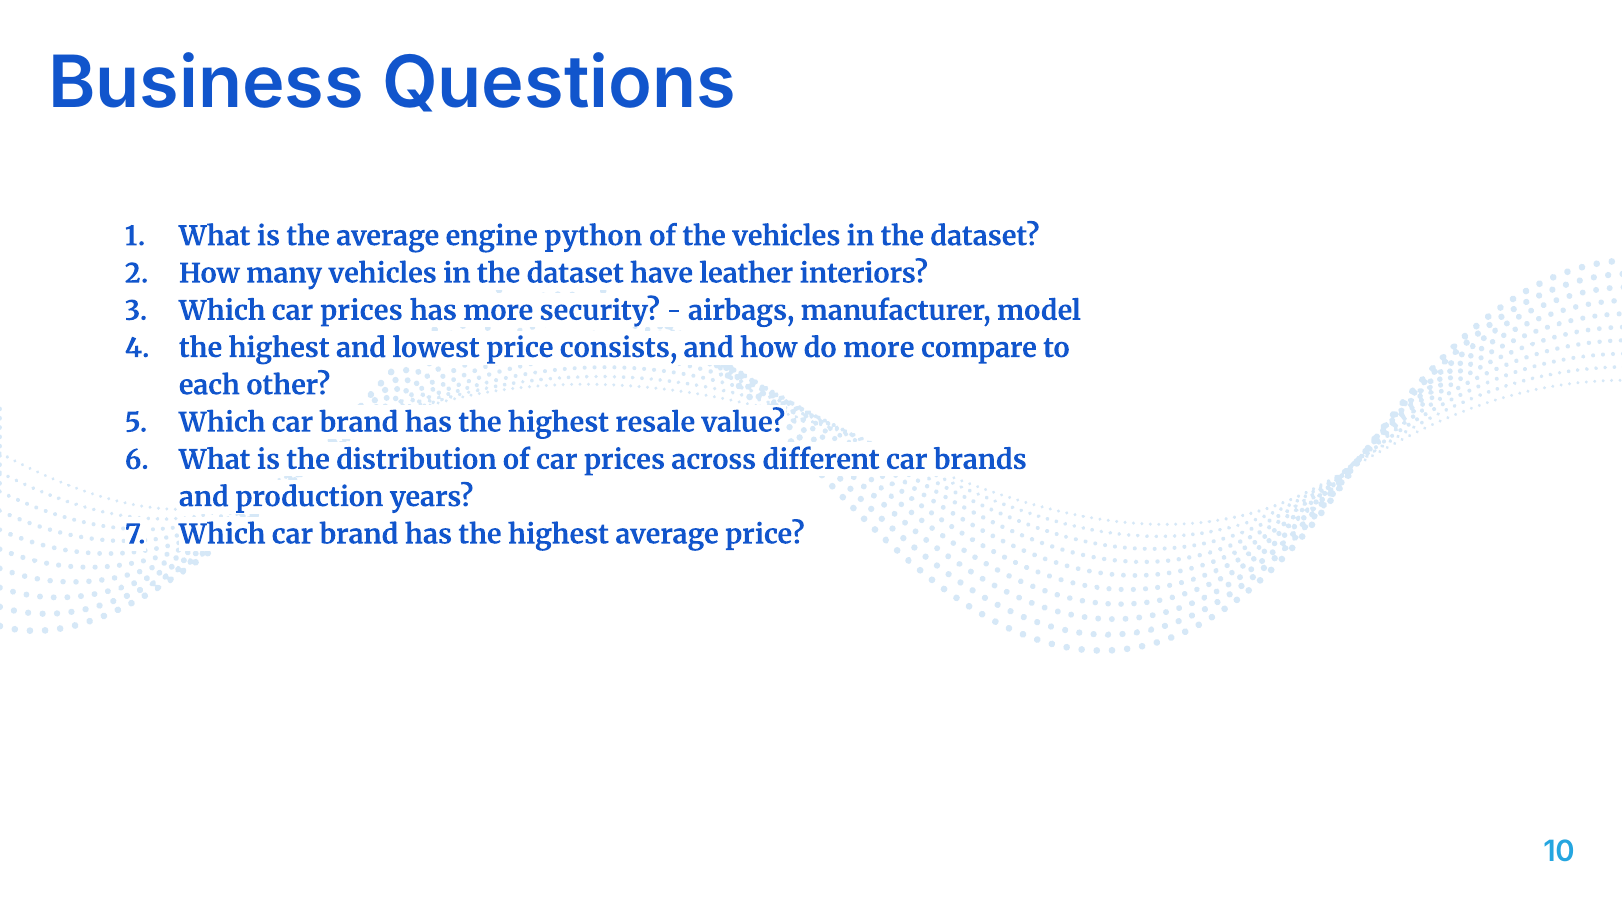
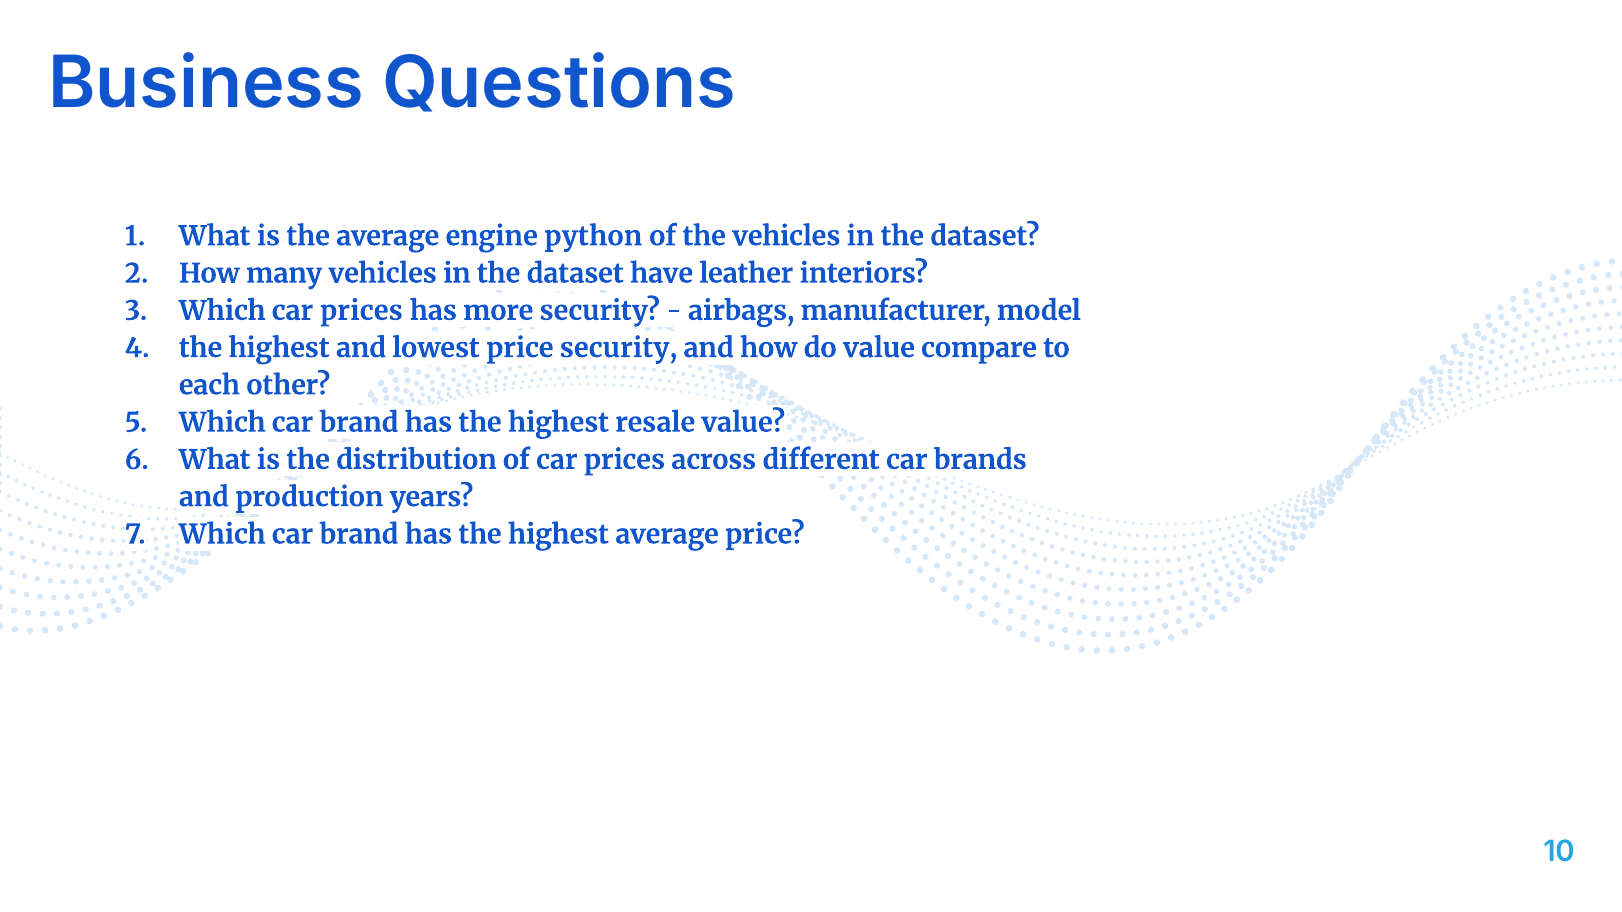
price consists: consists -> security (618, 348)
do more: more -> value (879, 348)
